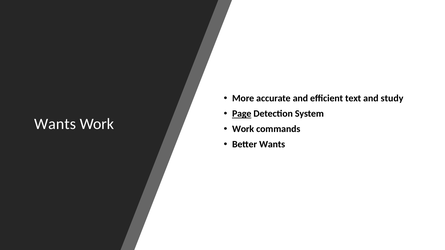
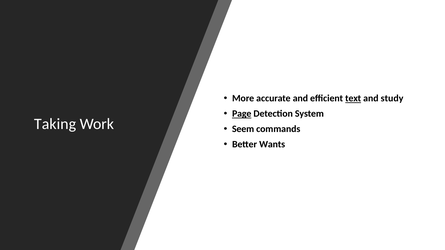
text underline: none -> present (353, 99)
Wants: Wants -> Taking (55, 124)
Work: Work -> Seem (243, 129)
